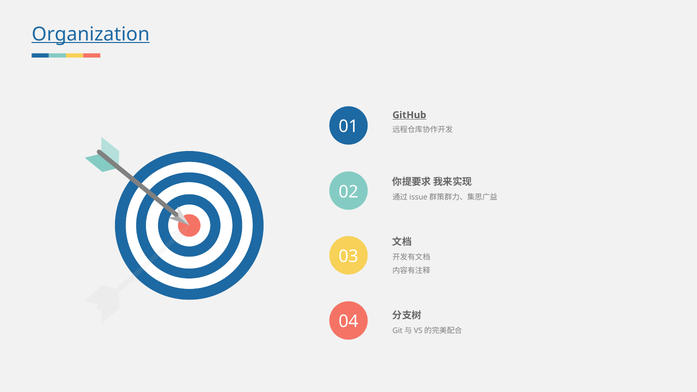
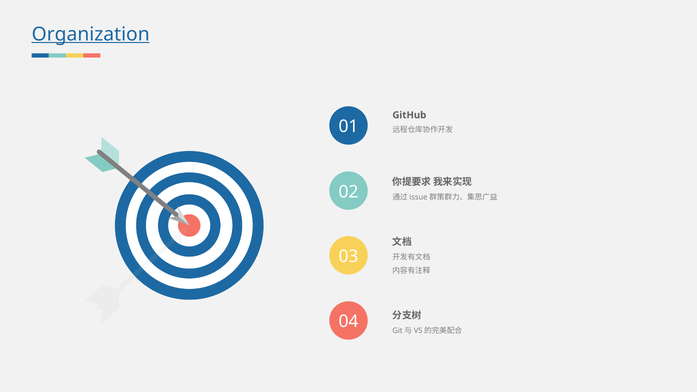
GitHub underline: present -> none (409, 115)
